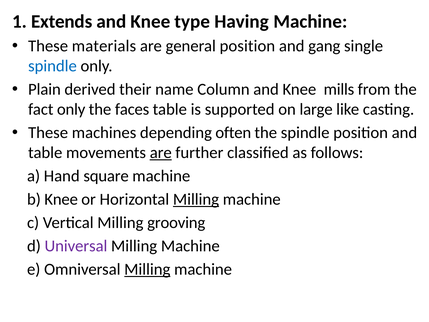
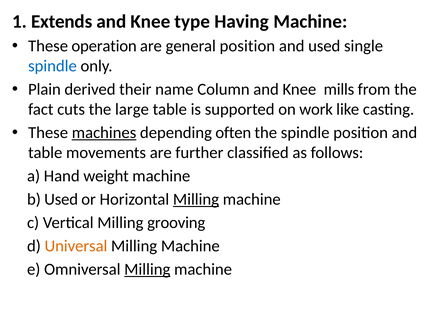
materials: materials -> operation (104, 46)
and gang: gang -> used (324, 46)
fact only: only -> cuts (71, 109)
faces: faces -> large (132, 109)
large: large -> work (316, 109)
machines underline: none -> present (104, 133)
are underline: present -> none (161, 153)
square: square -> weight (106, 176)
b Knee: Knee -> Used (61, 199)
Universal colour: purple -> orange (76, 246)
